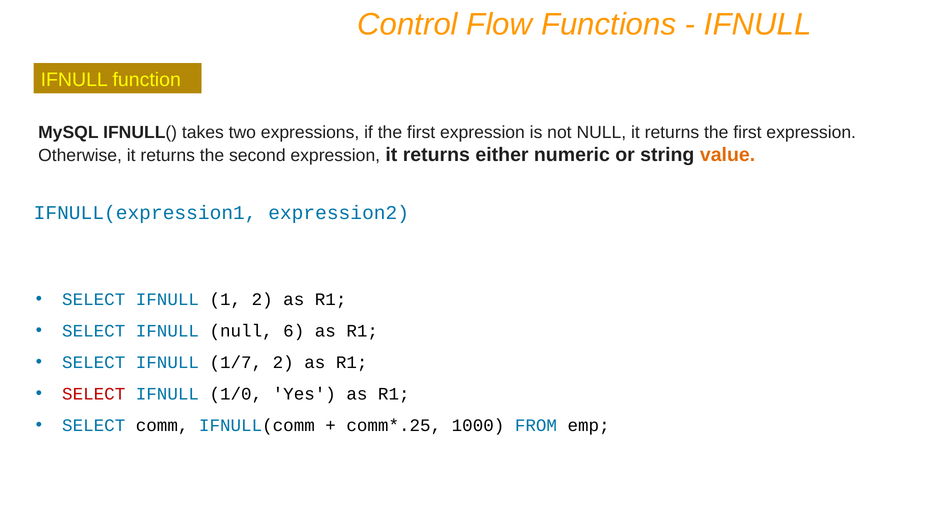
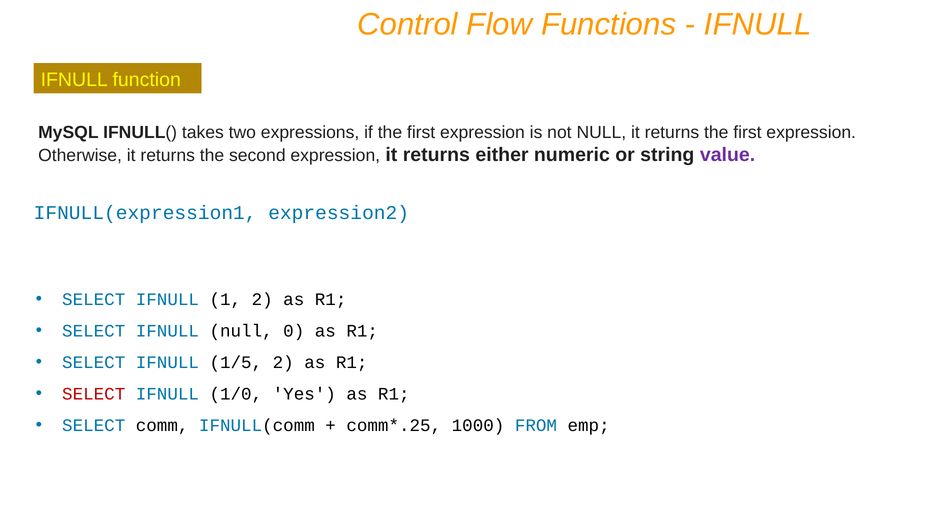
value colour: orange -> purple (728, 155)
6: 6 -> 0 (294, 331)
1/7: 1/7 -> 1/5 (236, 363)
